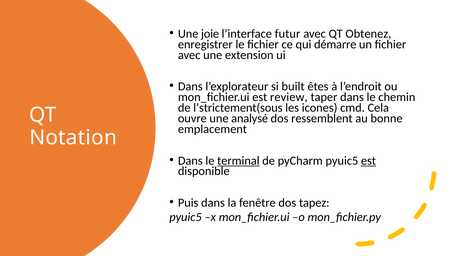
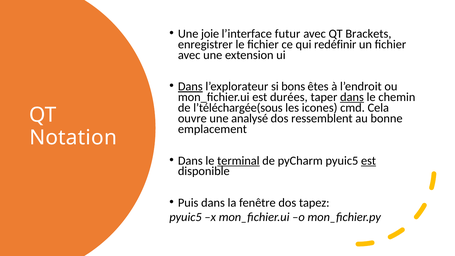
Obtenez: Obtenez -> Brackets (368, 34)
démarre: démarre -> redéfinir (335, 44)
Dans underline: none -> present (190, 86)
built: built -> bons (293, 86)
review: review -> durées (289, 97)
dans underline: none -> present (352, 97)
l’strictement(sous: l’strictement(sous -> l’téléchargée(sous (238, 108)
